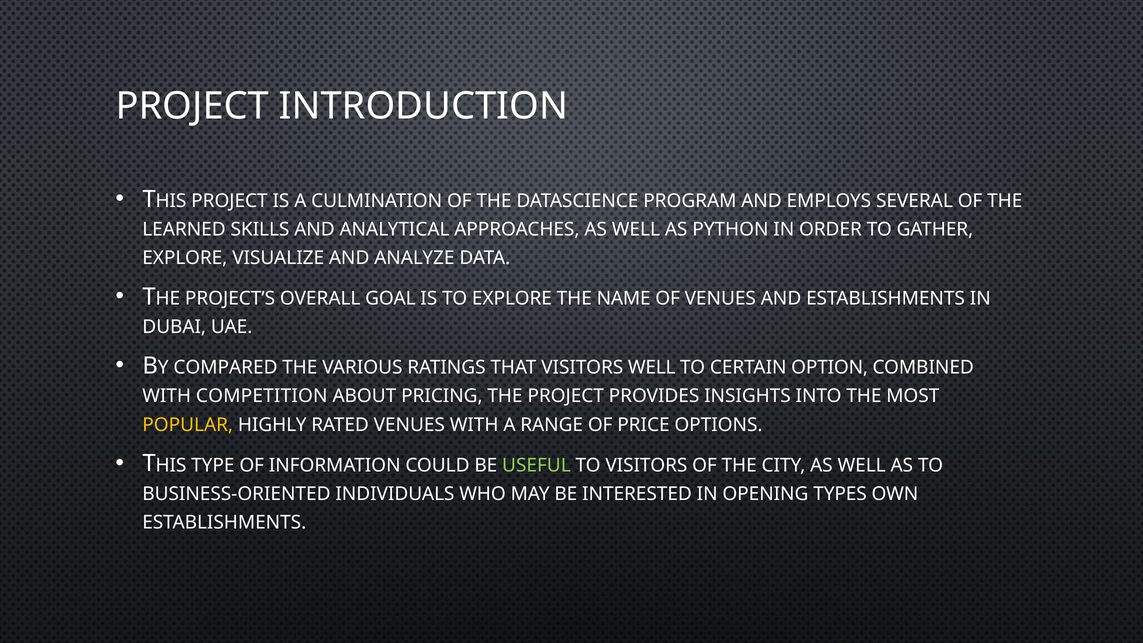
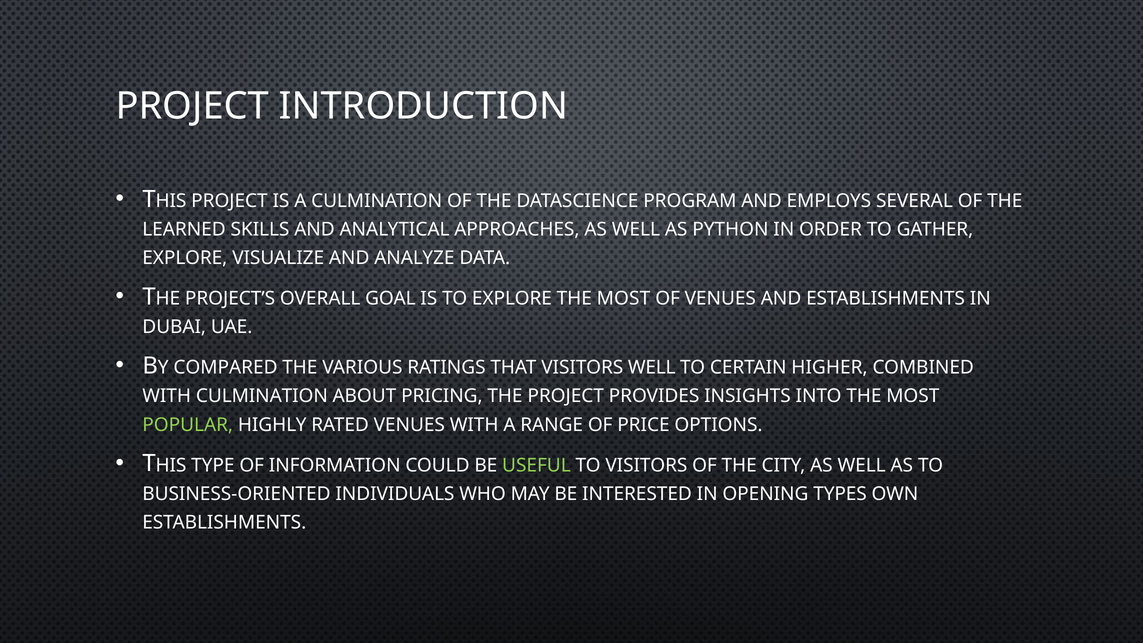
EXPLORE THE NAME: NAME -> MOST (623, 298)
OPTION: OPTION -> HIGHER (830, 367)
WITH COMPETITION: COMPETITION -> CULMINATION (262, 396)
POPULAR colour: yellow -> light green (188, 425)
